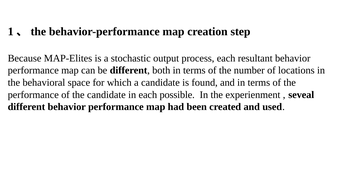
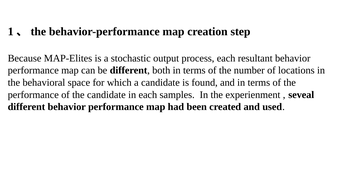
possible: possible -> samples (177, 95)
